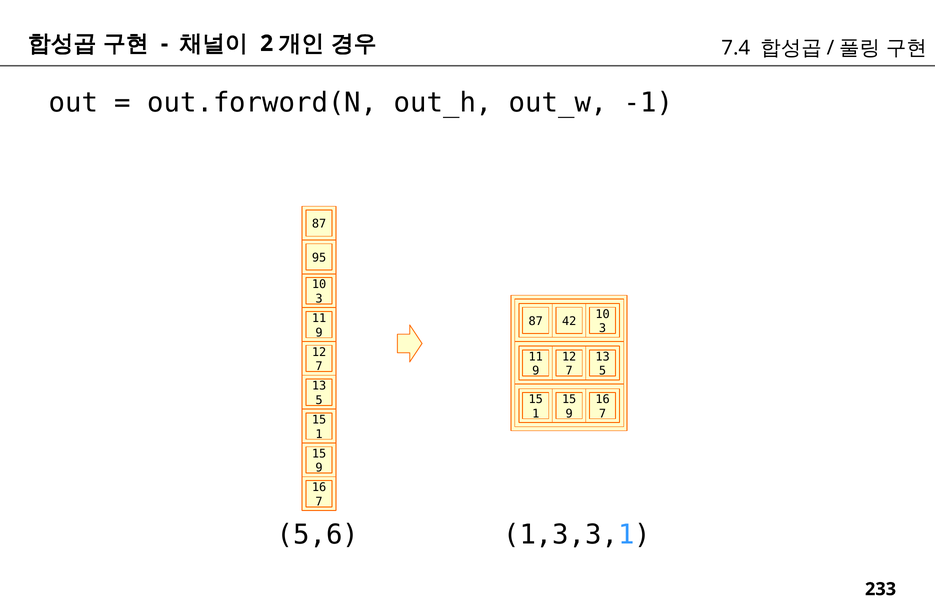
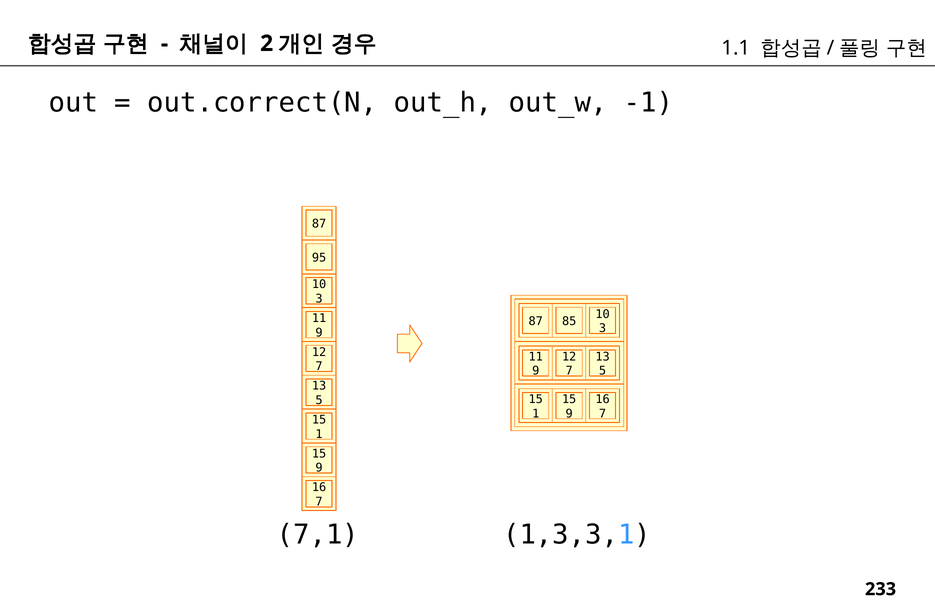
7.4: 7.4 -> 1.1 (736, 48)
out.forword(N: out.forword(N -> out.correct(N (262, 103)
42: 42 -> 85 (569, 321)
5,6: 5,6 -> 7,1 (318, 535)
